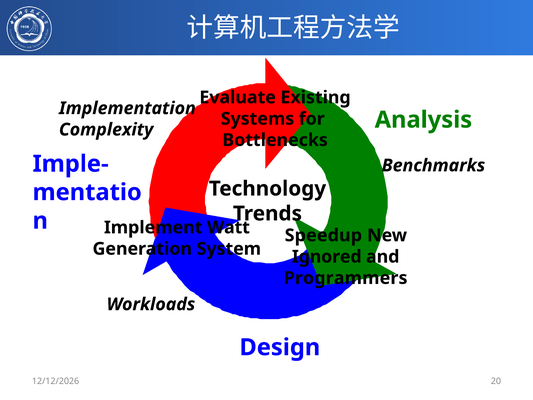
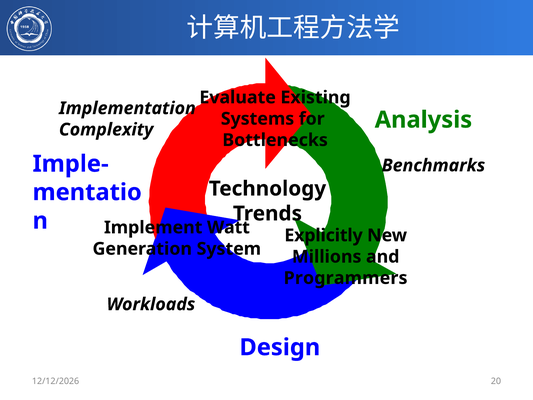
Speedup: Speedup -> Explicitly (324, 235)
Ignored: Ignored -> Millions (327, 257)
